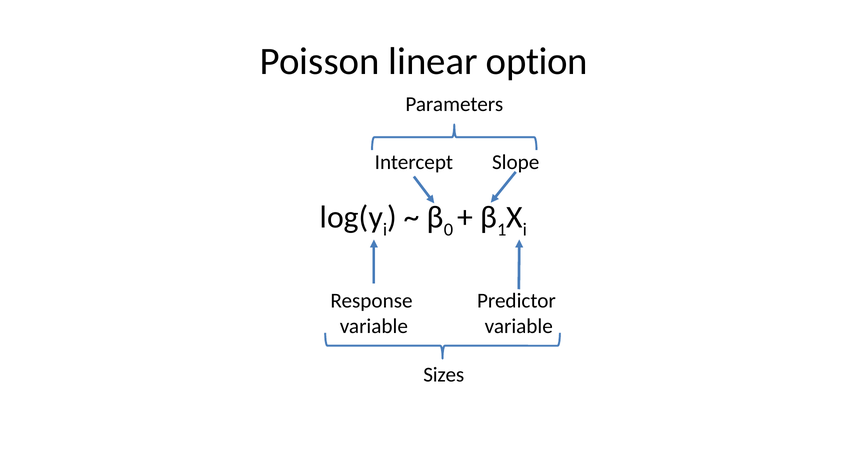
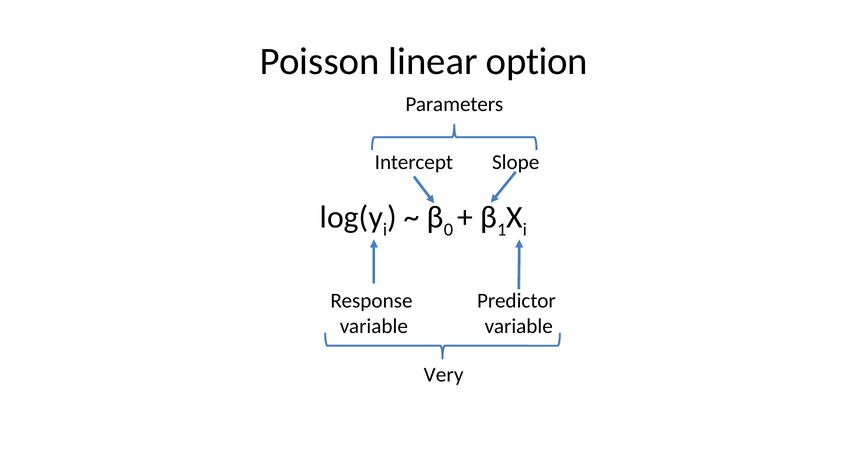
Sizes: Sizes -> Very (444, 375)
